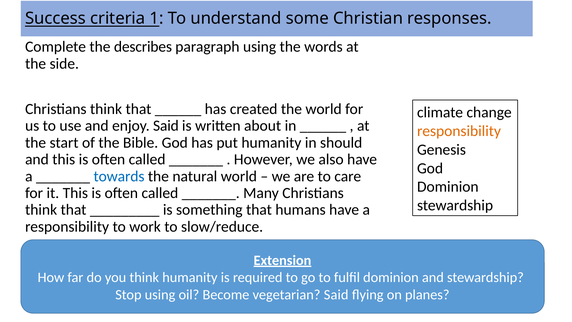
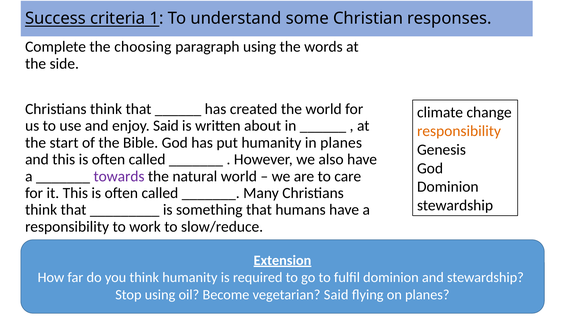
describes: describes -> choosing (143, 47)
in should: should -> planes (341, 143)
towards colour: blue -> purple (119, 176)
